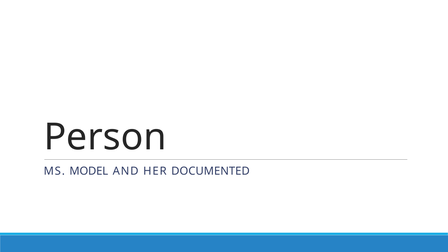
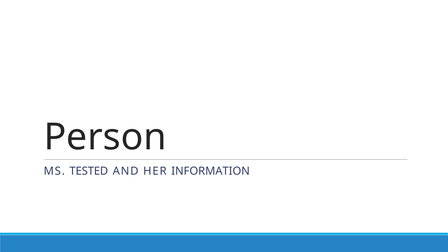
MODEL: MODEL -> TESTED (89, 171)
DOCUMENTED: DOCUMENTED -> INFORMATION (211, 171)
